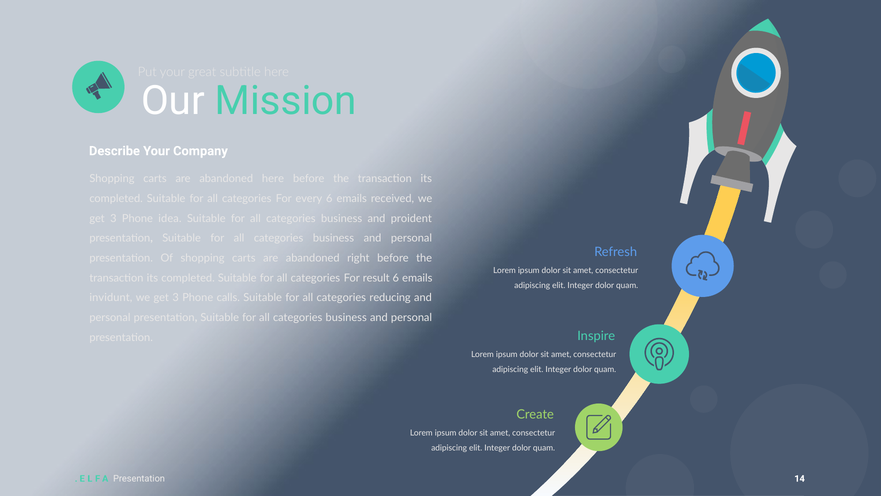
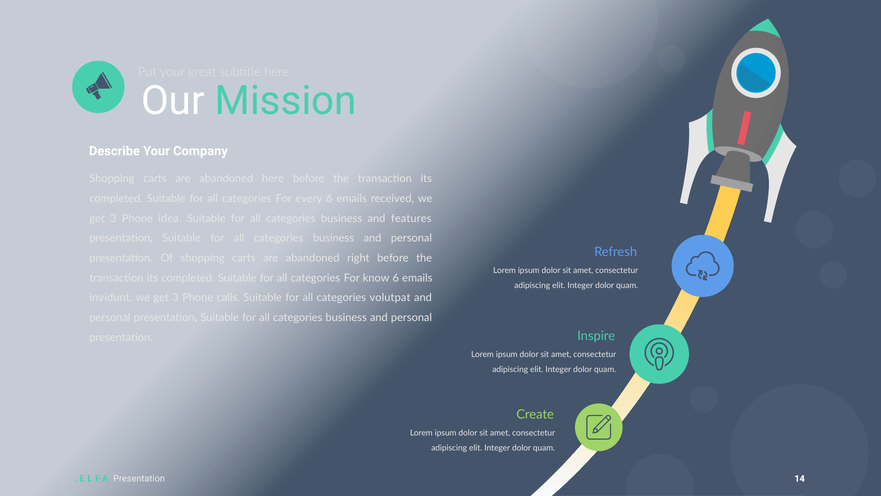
proident: proident -> features (411, 218)
result: result -> know (376, 278)
reducing: reducing -> volutpat (390, 298)
